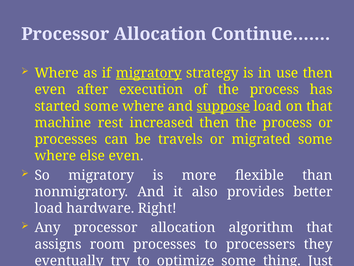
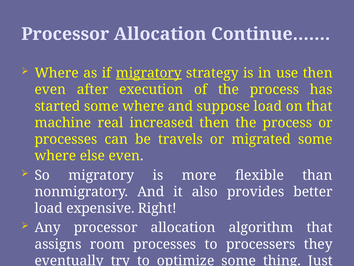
suppose underline: present -> none (223, 106)
rest: rest -> real (111, 123)
hardware: hardware -> expensive (100, 208)
